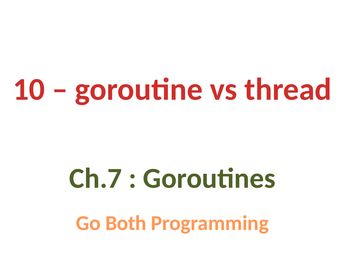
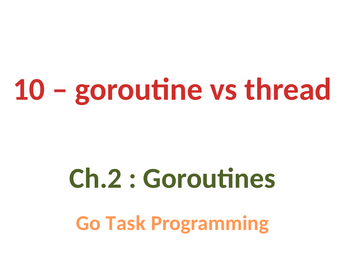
Ch.7: Ch.7 -> Ch.2 (96, 178)
Both: Both -> Task (126, 223)
